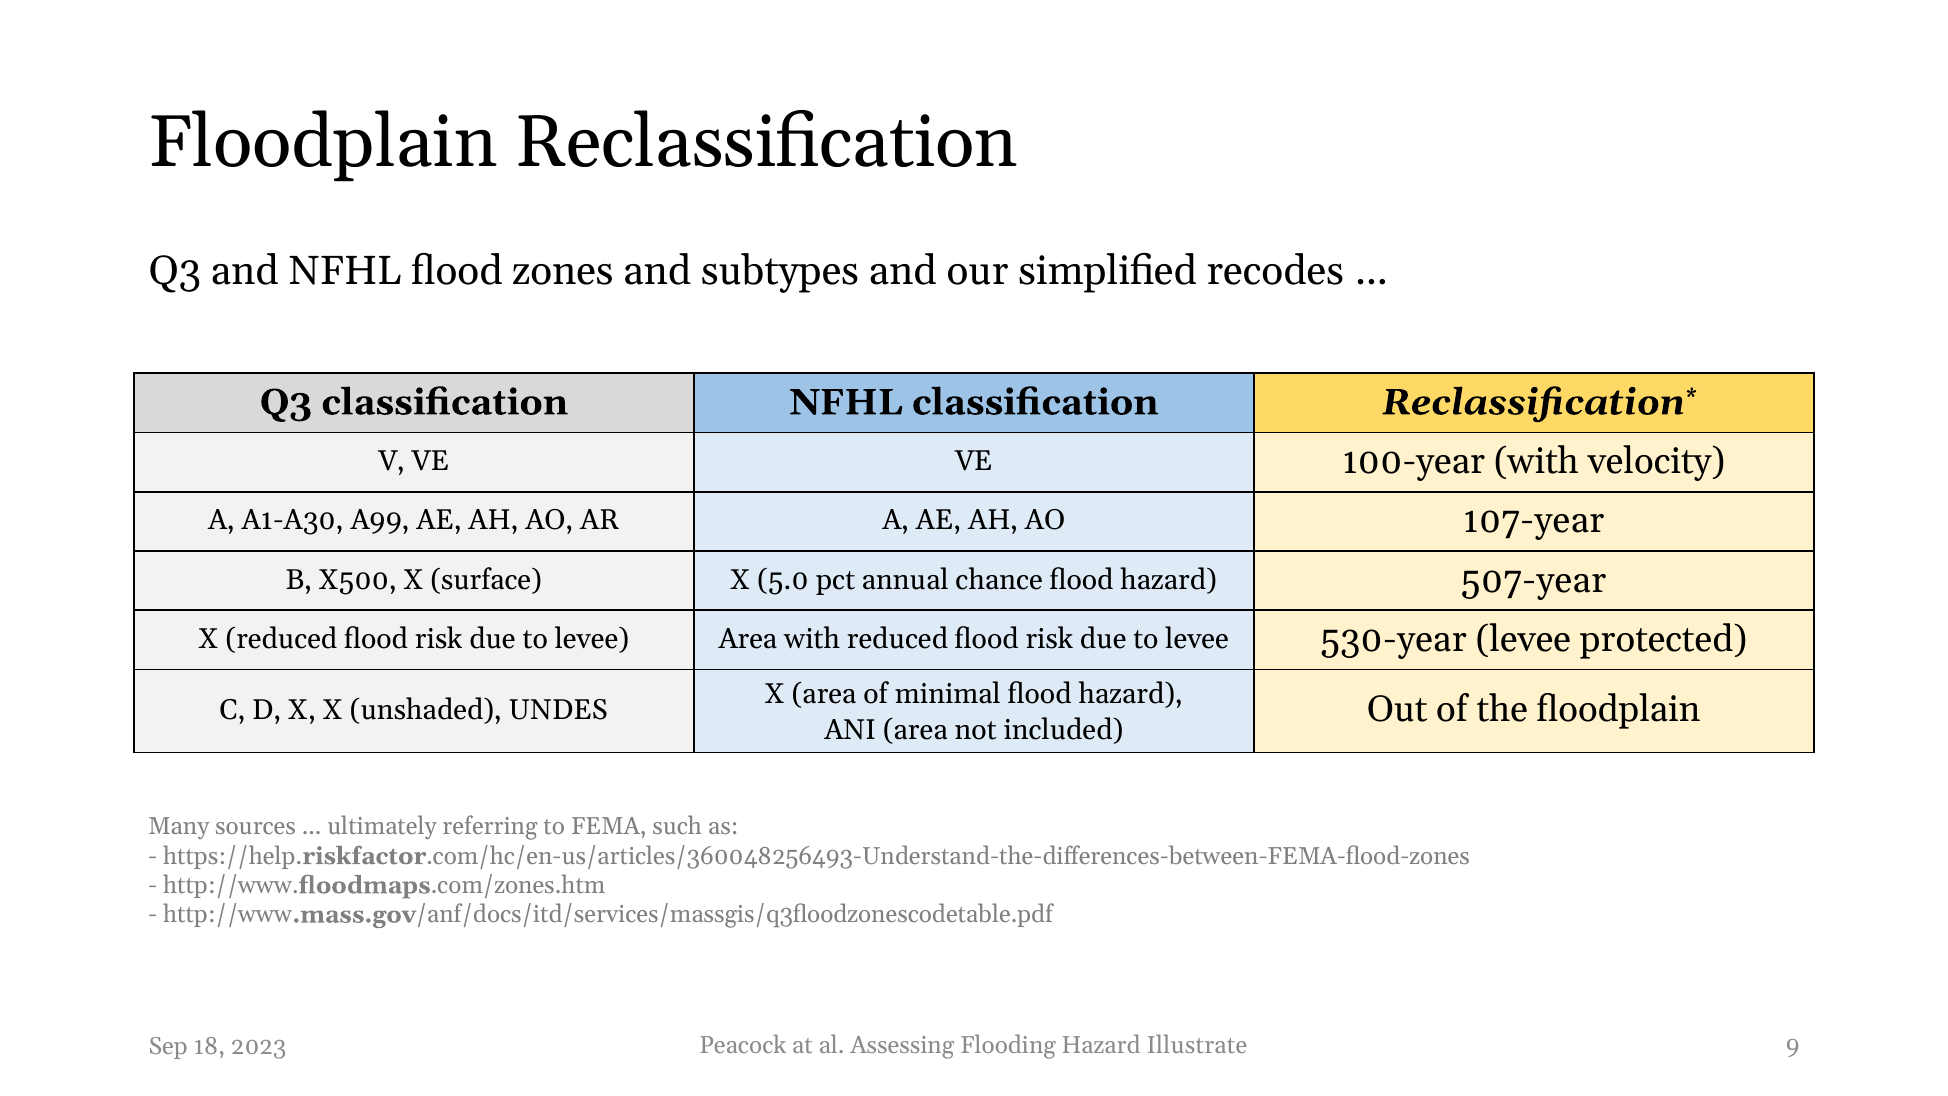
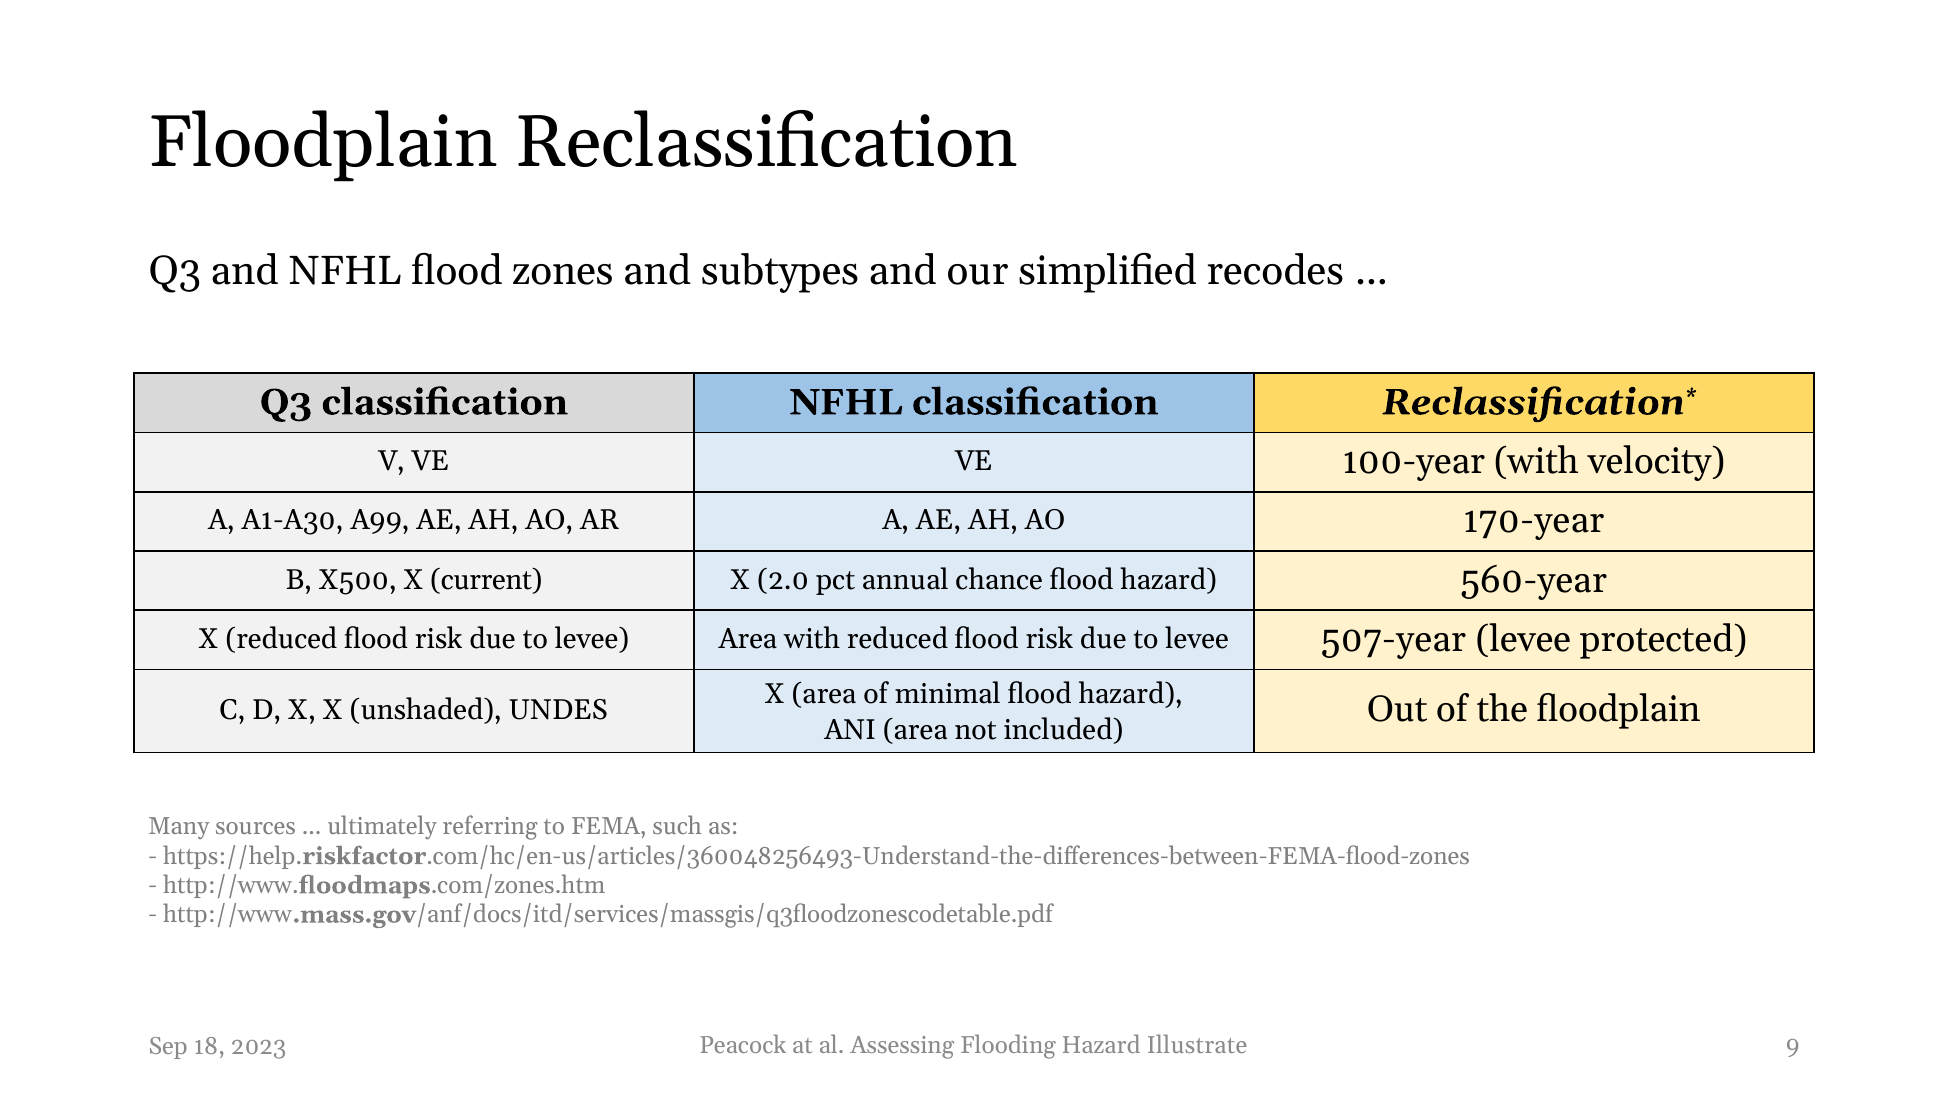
107-year: 107-year -> 170-year (1534, 521)
surface: surface -> current (486, 580)
5.0: 5.0 -> 2.0 (783, 580)
507-year: 507-year -> 560-year (1534, 580)
530-year: 530-year -> 507-year (1394, 639)
